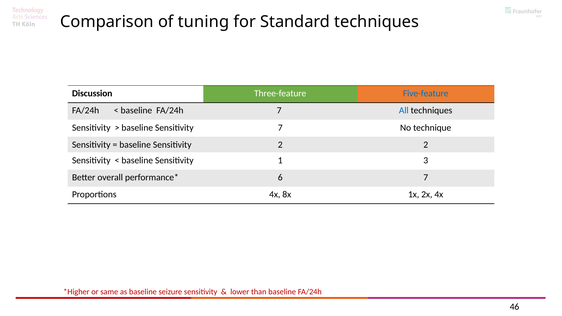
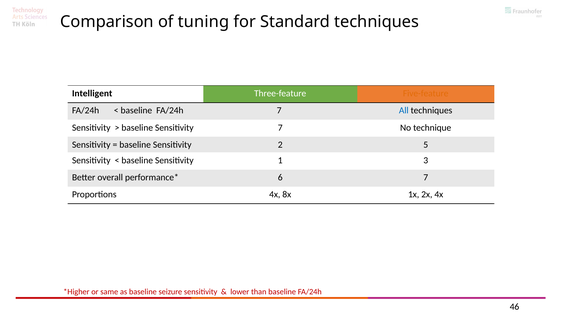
Discussion: Discussion -> Intelligent (92, 93)
Five-feature colour: blue -> orange (426, 93)
2 2: 2 -> 5 (426, 145)
